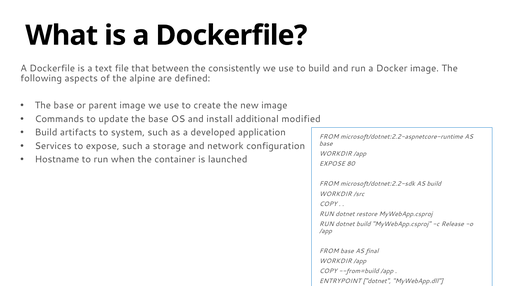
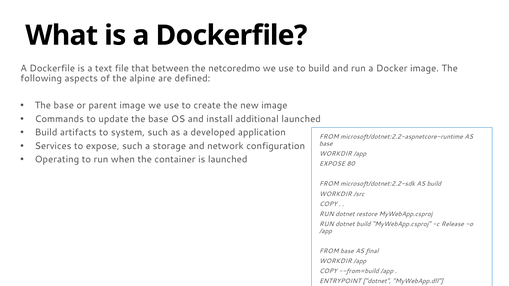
consistently: consistently -> netcoredmo (234, 68)
additional modified: modified -> launched (301, 119)
Hostname: Hostname -> Operating (57, 160)
